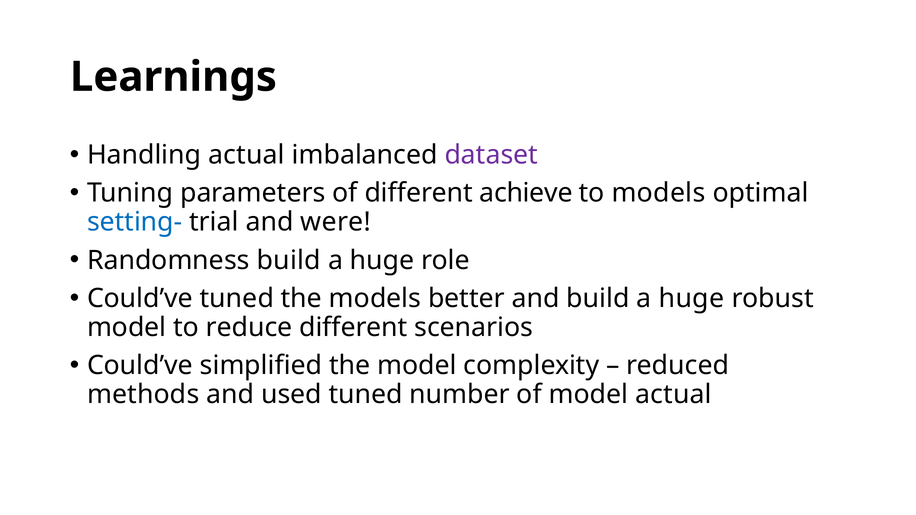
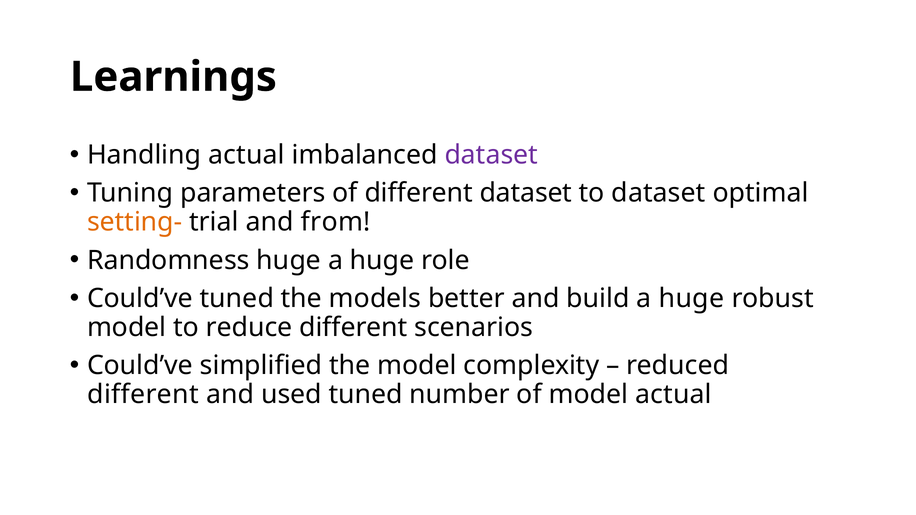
different achieve: achieve -> dataset (526, 193)
to models: models -> dataset (659, 193)
setting- colour: blue -> orange (135, 222)
were: were -> from (336, 222)
Randomness build: build -> huge (289, 260)
methods: methods -> different (143, 395)
